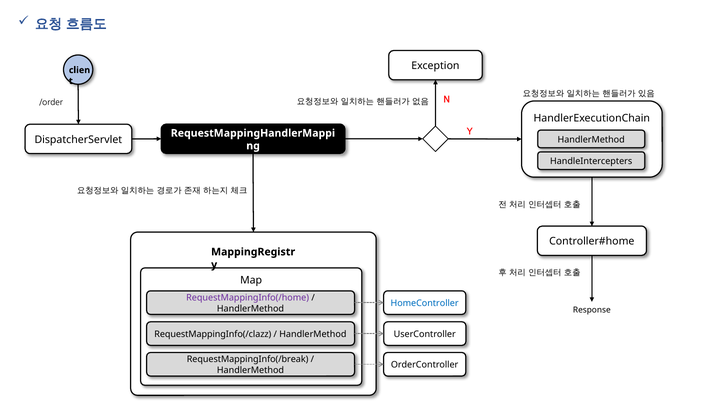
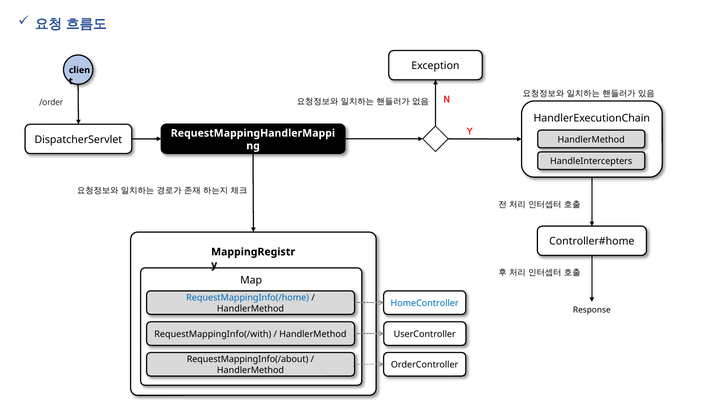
RequestMappingInfo(/home colour: purple -> blue (248, 298)
RequestMappingInfo(/clazz: RequestMappingInfo(/clazz -> RequestMappingInfo(/with (213, 334)
RequestMappingInfo(/break: RequestMappingInfo(/break -> RequestMappingInfo(/about (248, 359)
